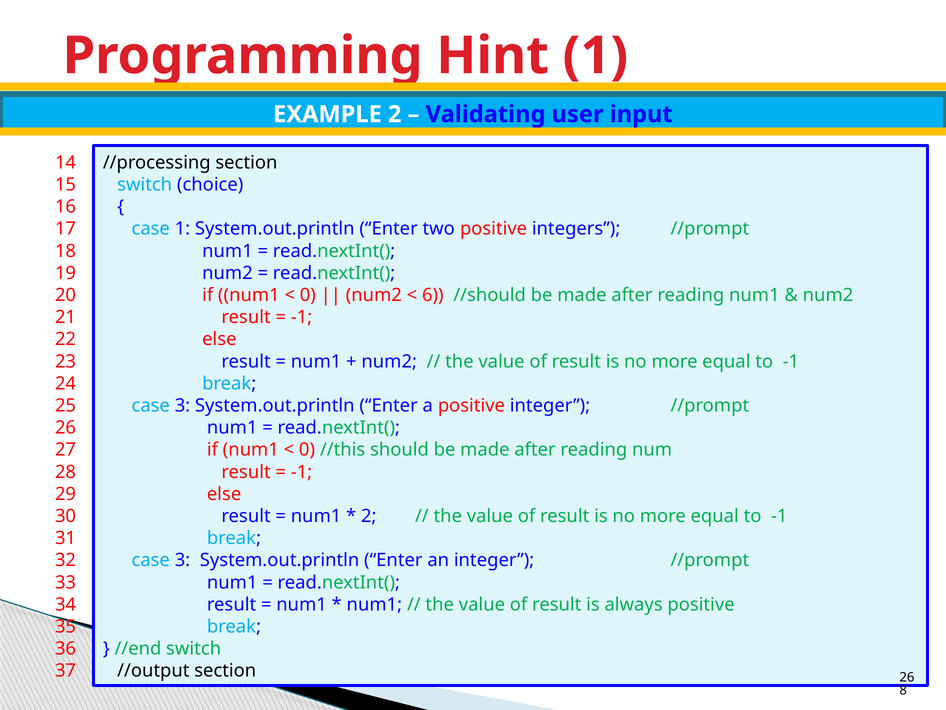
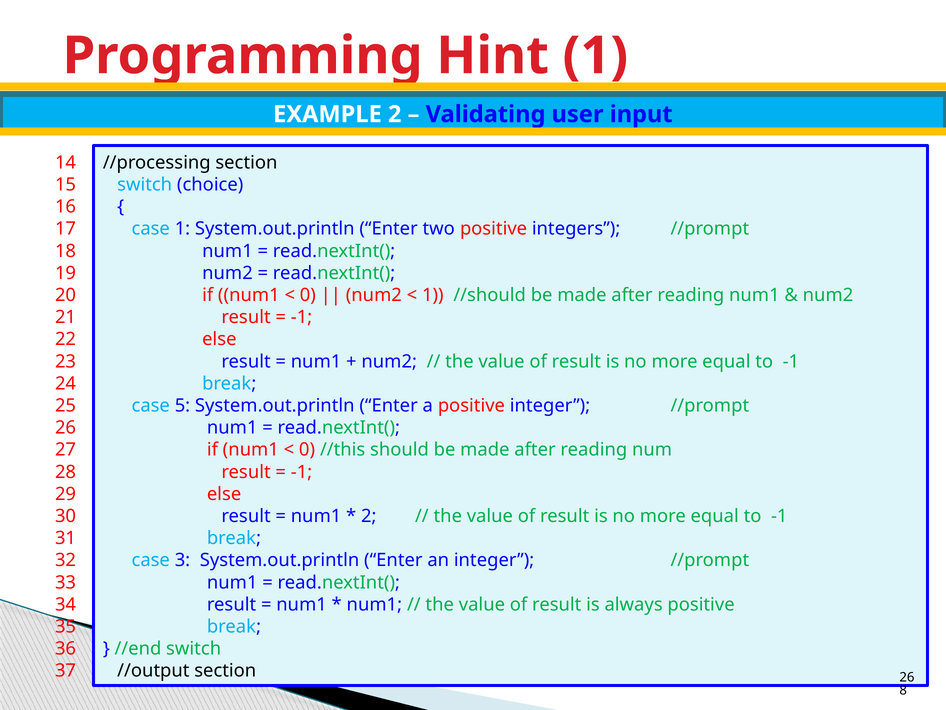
6: 6 -> 1 (433, 295)
3: 3 -> 5 (182, 405)
